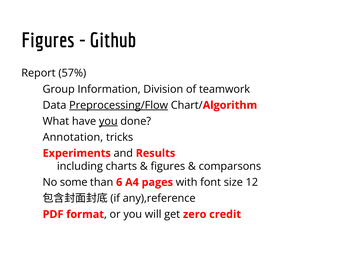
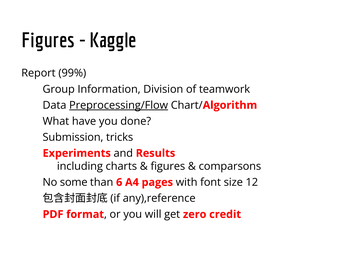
Github: Github -> Kaggle (113, 41)
57%: 57% -> 99% (72, 73)
you underline: present -> none (108, 121)
Annotation: Annotation -> Submission (73, 137)
